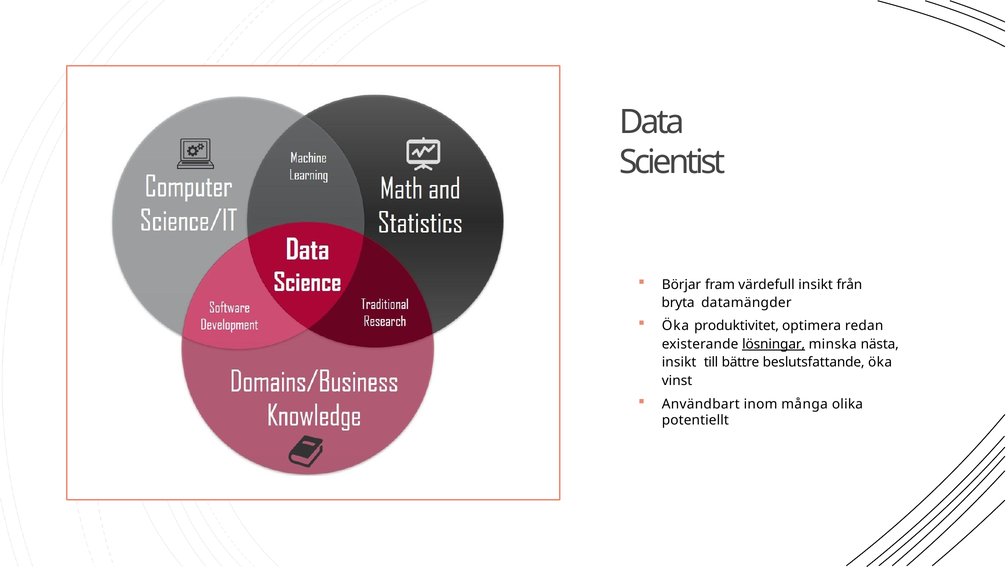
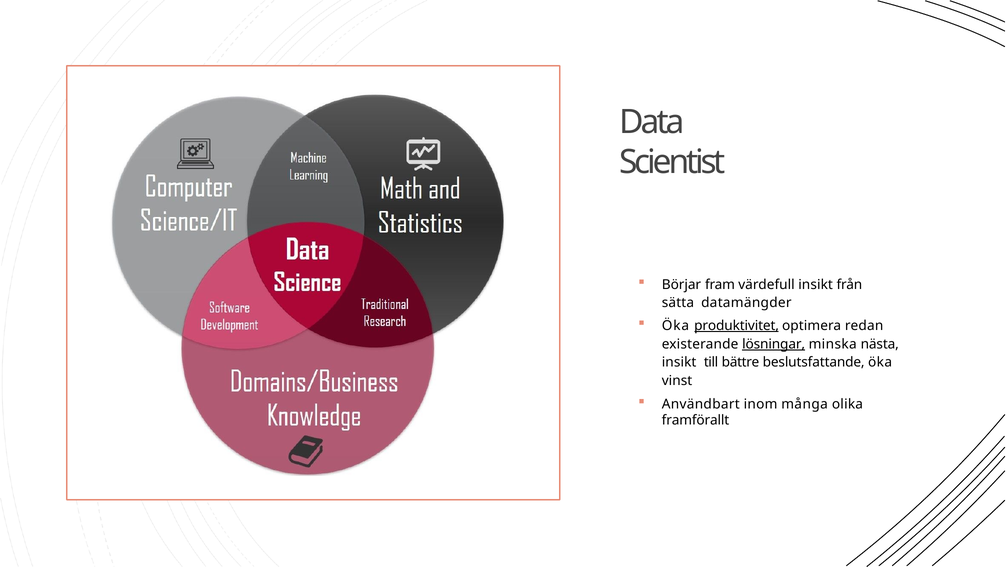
bryta: bryta -> sätta (678, 303)
produktivitet underline: none -> present (737, 325)
potentiellt: potentiellt -> framförallt (695, 420)
